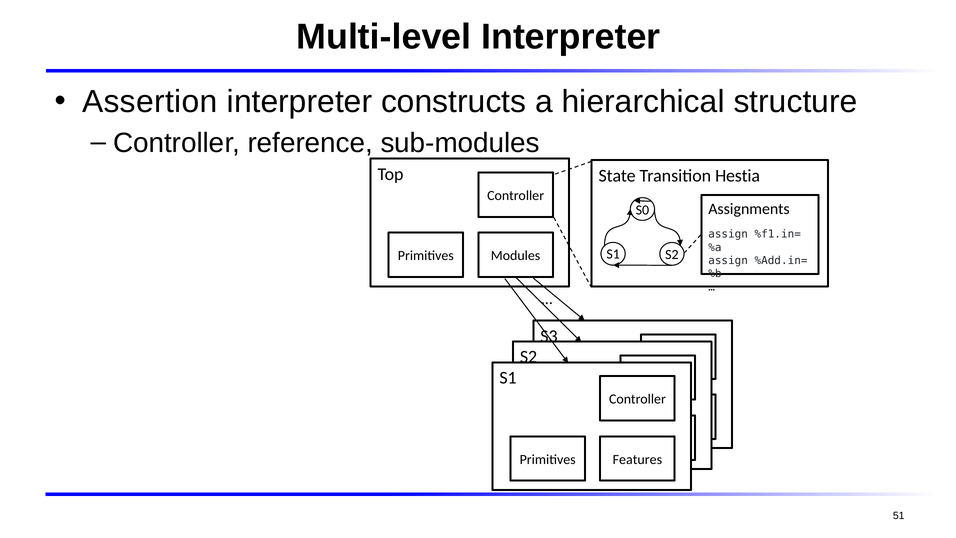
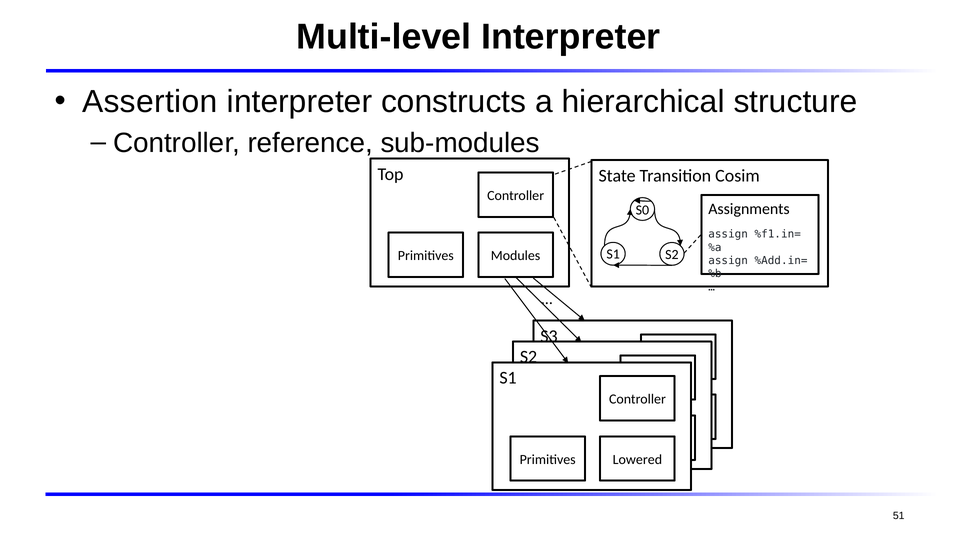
Hestia: Hestia -> Cosim (737, 176)
Features: Features -> Lowered (637, 459)
